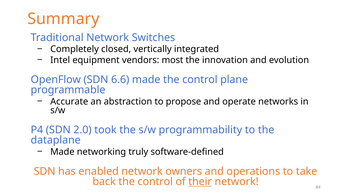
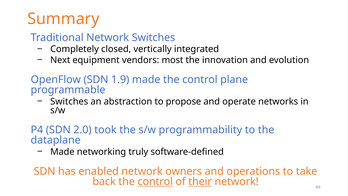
Intel: Intel -> Next (60, 60)
6.6: 6.6 -> 1.9 (120, 79)
Accurate: Accurate -> Switches (69, 101)
control underline: none -> present (155, 181)
